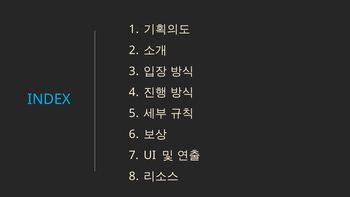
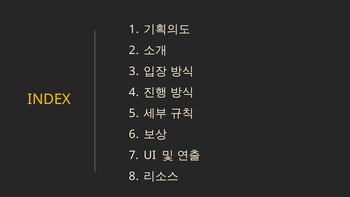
INDEX colour: light blue -> yellow (49, 99)
